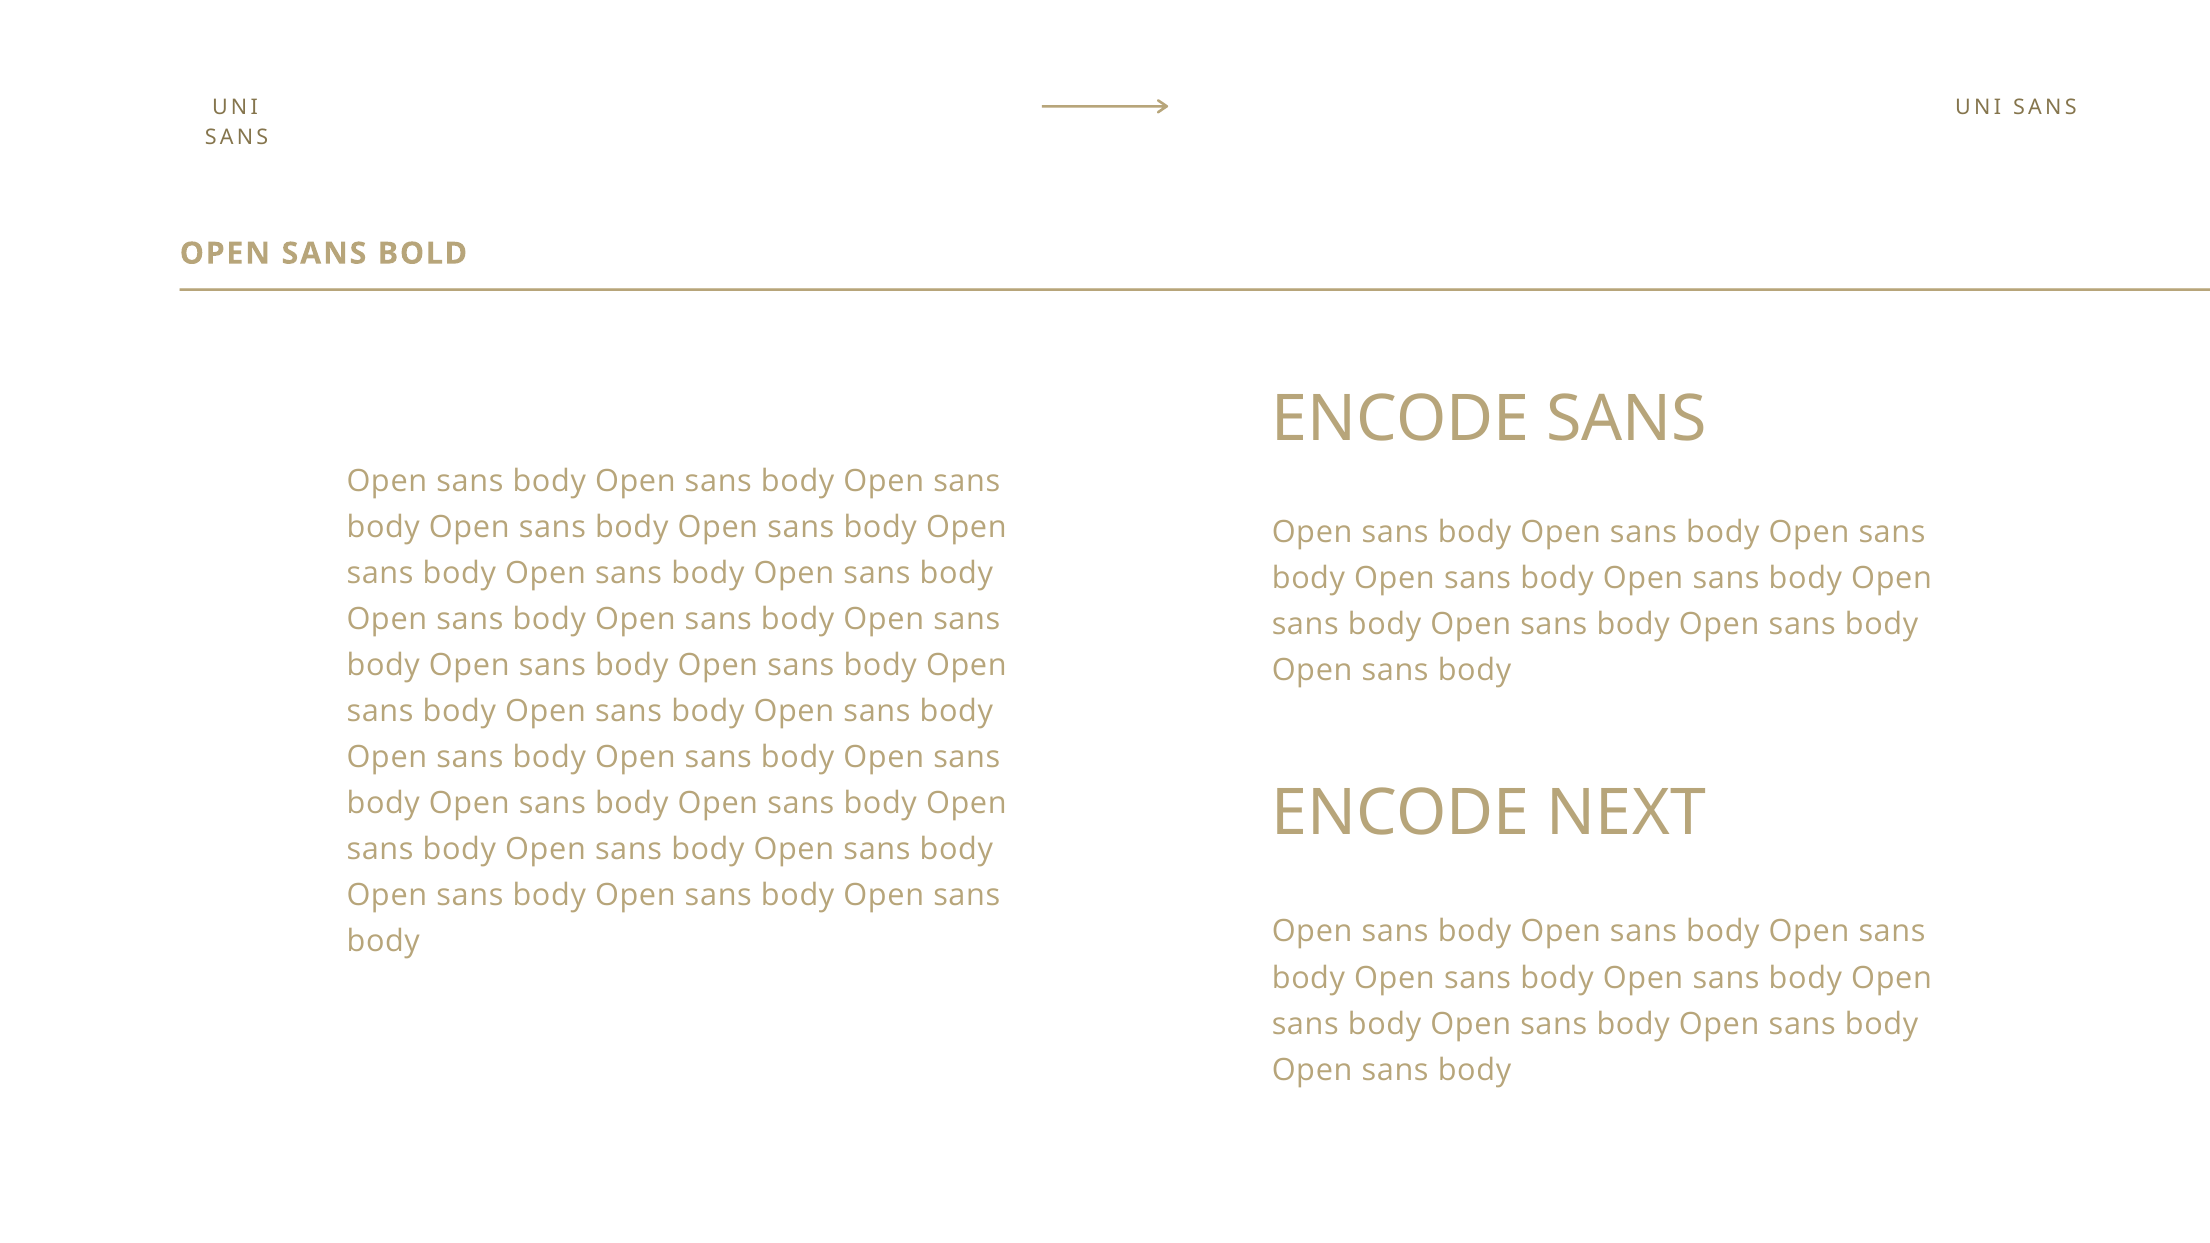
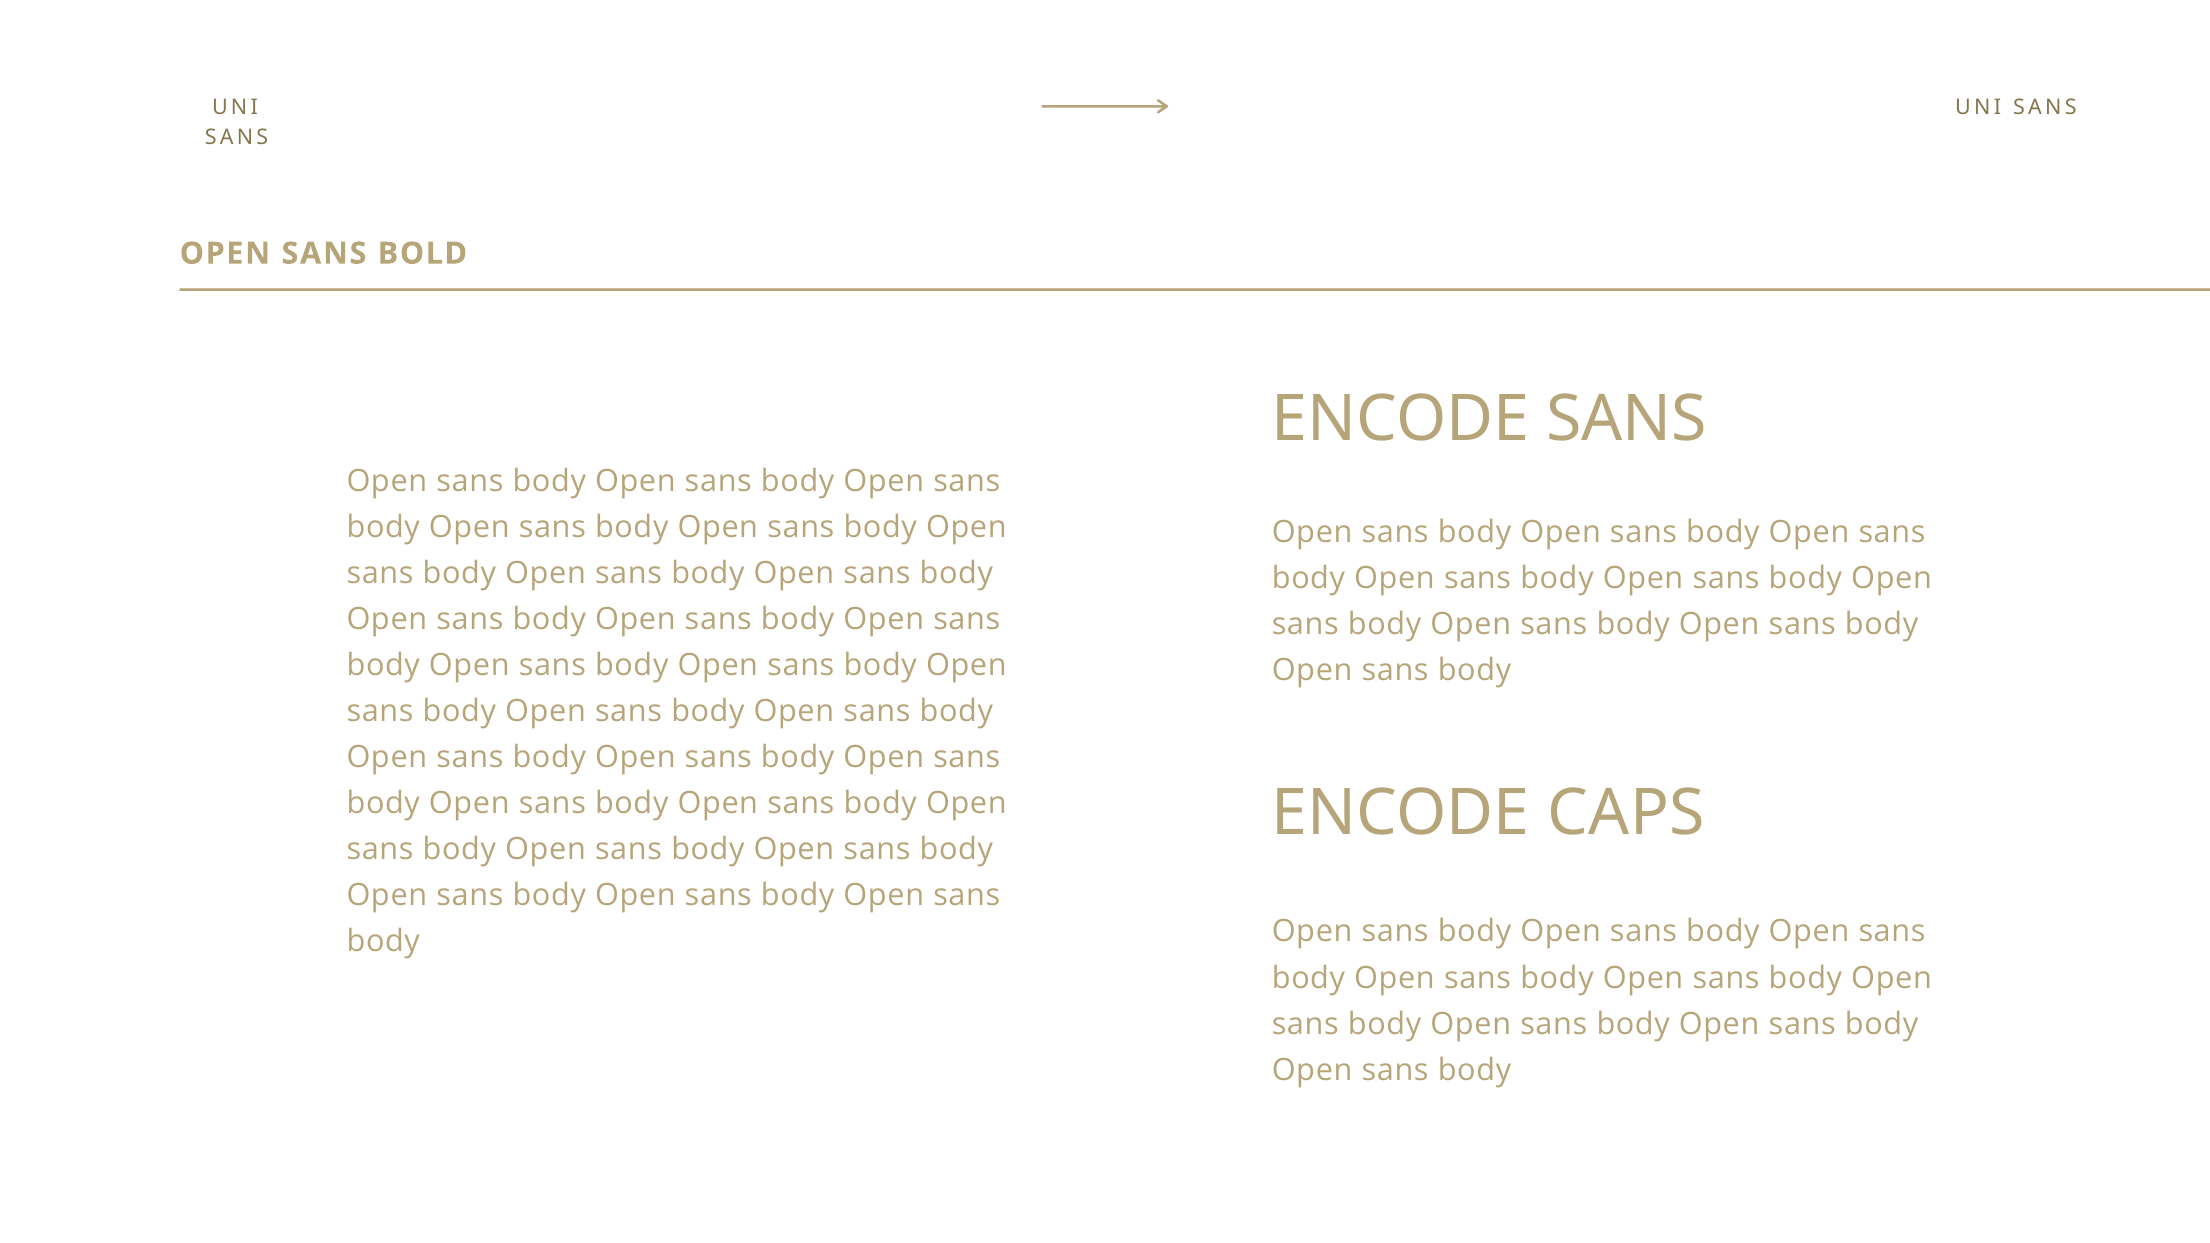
NEXT: NEXT -> CAPS (1626, 813)
